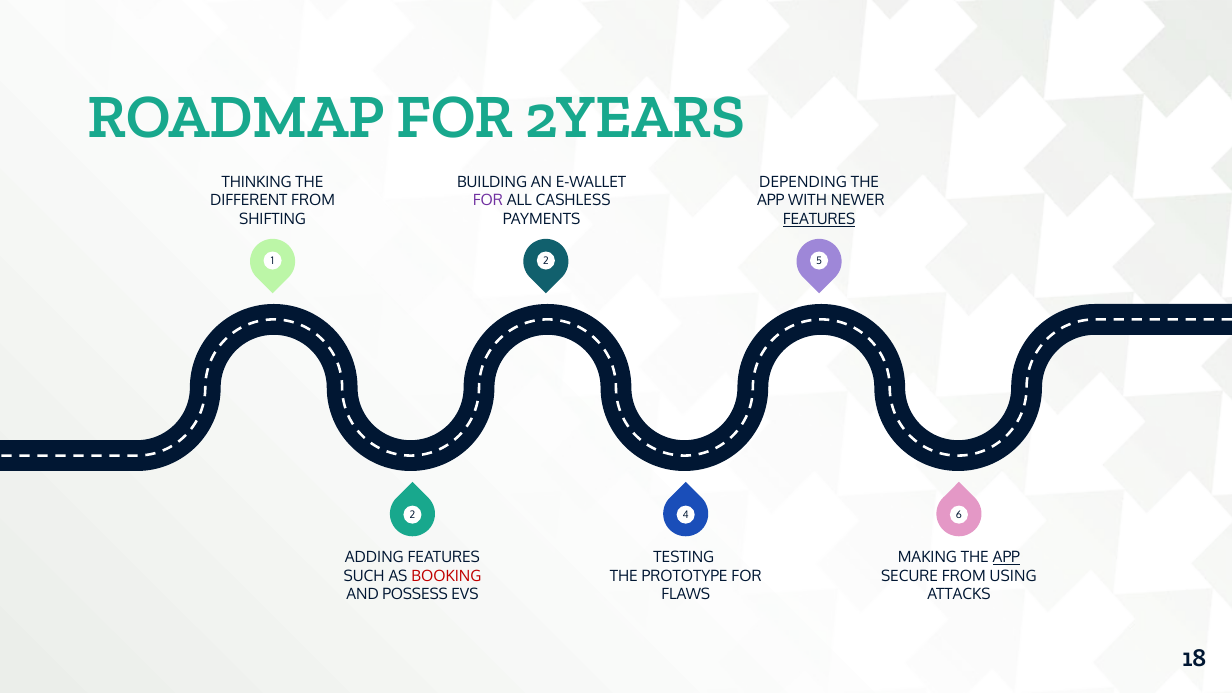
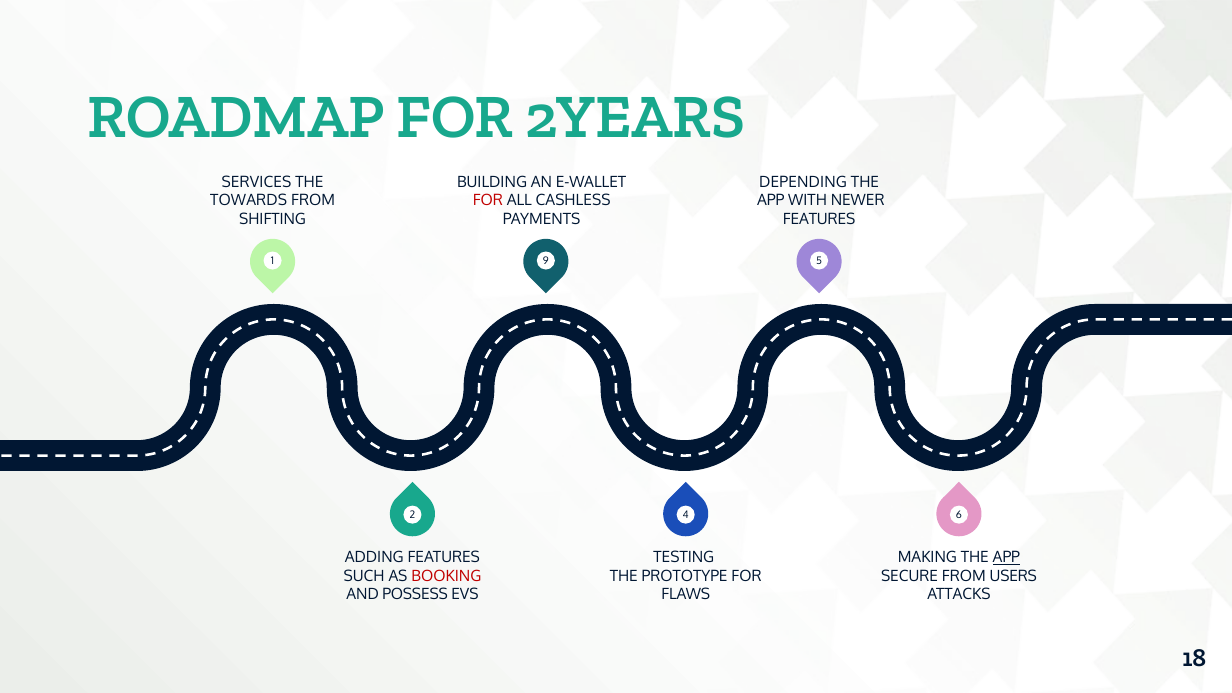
THINKING: THINKING -> SERVICES (257, 182)
DIFFERENT: DIFFERENT -> TOWARDS (249, 201)
FOR colour: purple -> red (488, 201)
FEATURES underline: present -> none (819, 219)
1 2: 2 -> 9 (546, 261)
USING: USING -> USERS (1013, 576)
